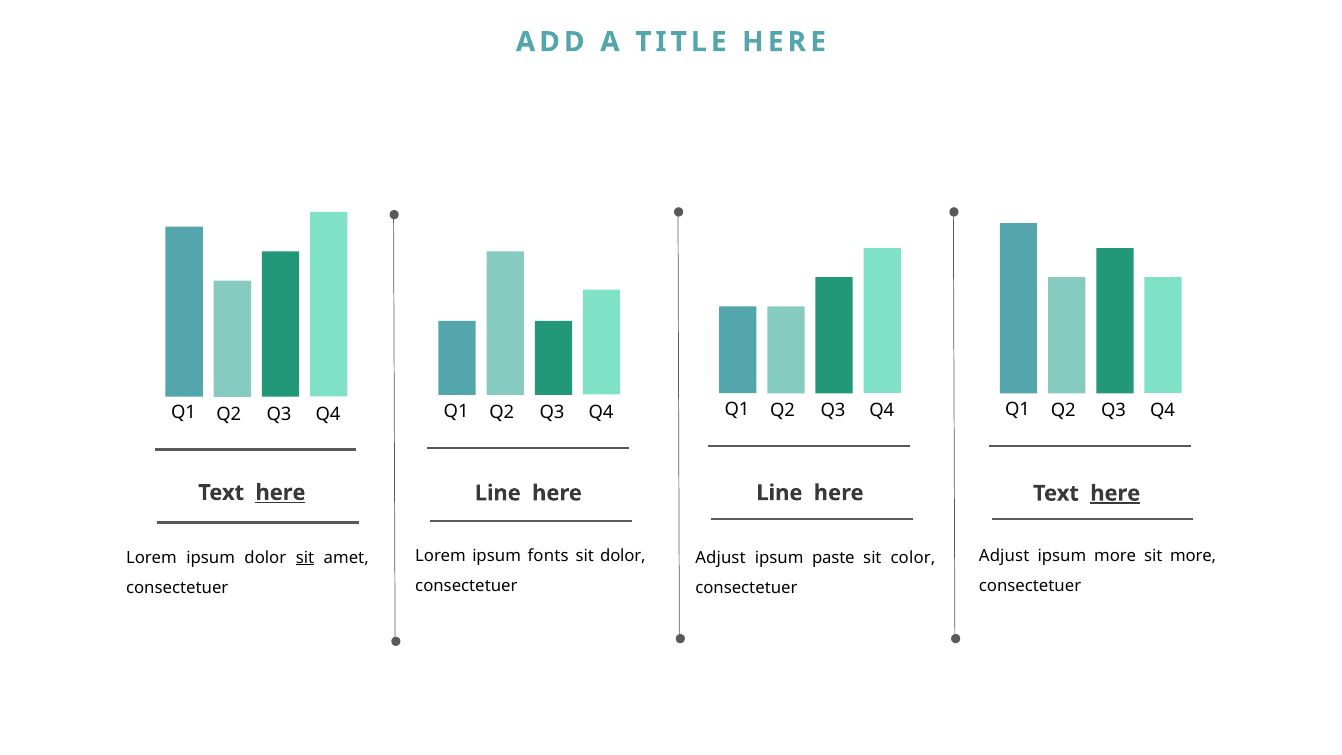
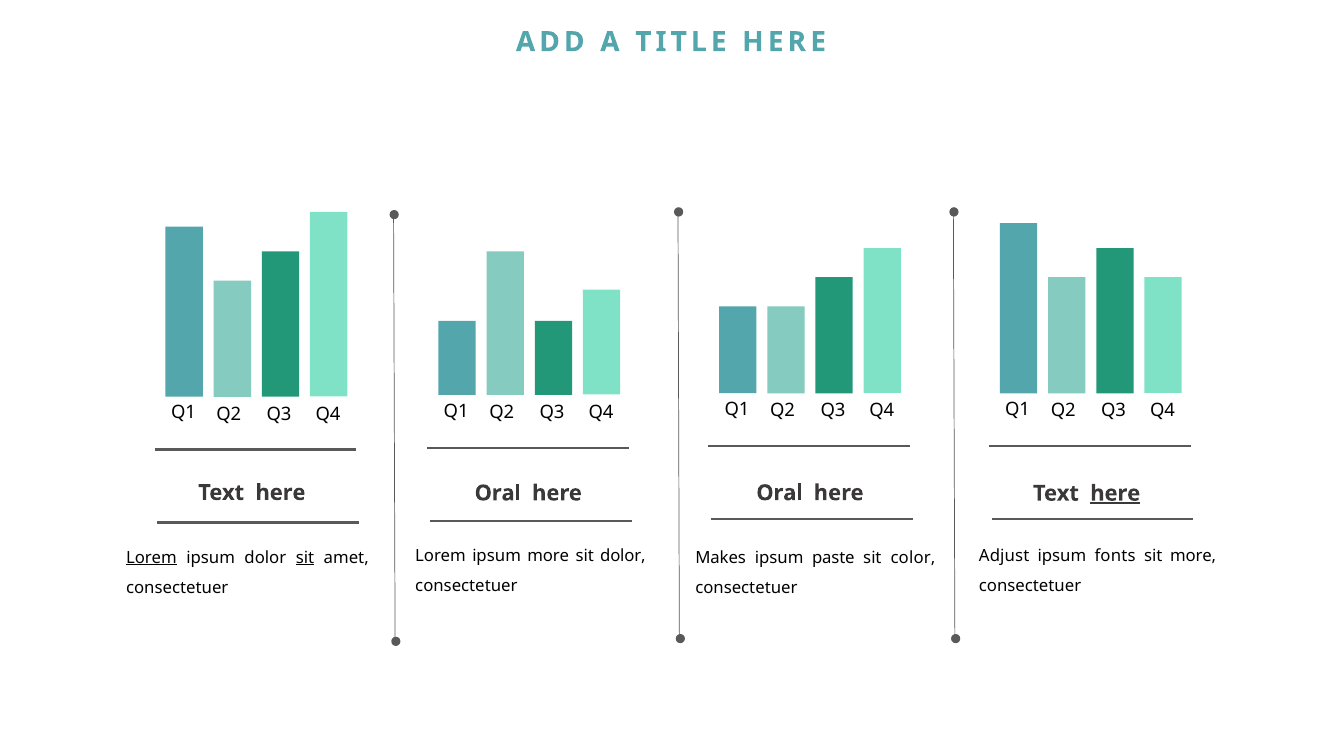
here underline: present -> none (280, 493)
Line: Line -> Oral (779, 493)
Line: Line -> Oral (498, 493)
ipsum fonts: fonts -> more (548, 555)
ipsum more: more -> fonts (1115, 555)
Lorem underline: none -> present (151, 557)
Adjust: Adjust -> Makes (721, 557)
